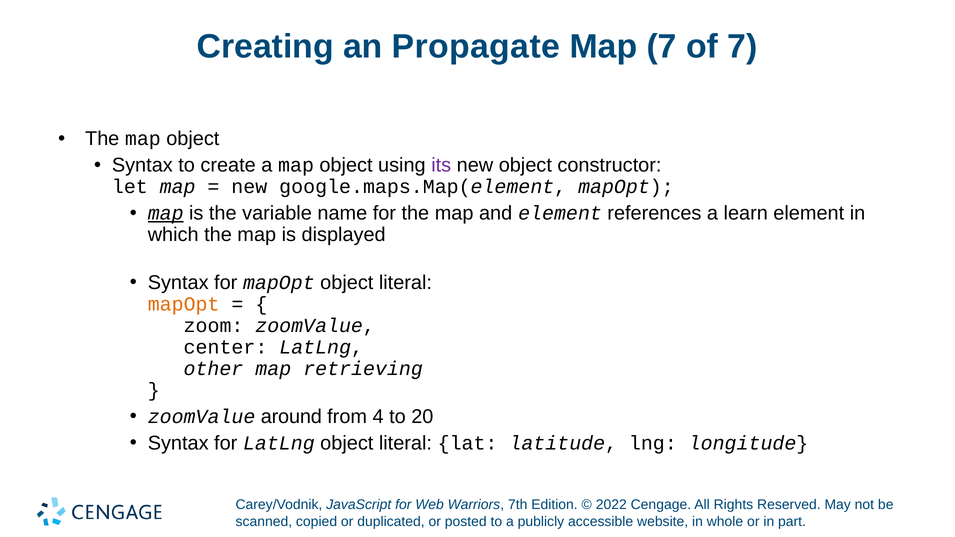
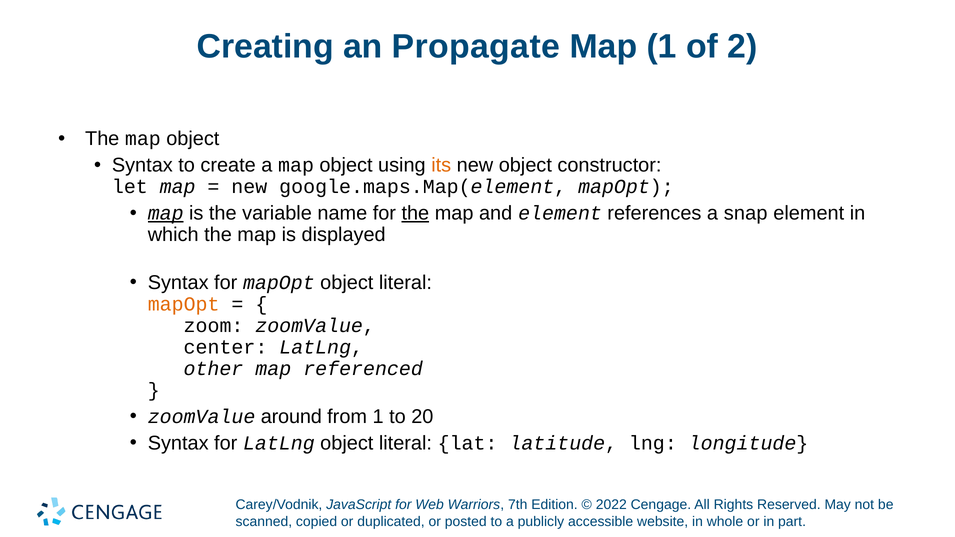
Map 7: 7 -> 1 (662, 47)
of 7: 7 -> 2 (742, 47)
its colour: purple -> orange (441, 165)
the underline: none -> present (415, 213)
learn: learn -> snap (746, 213)
retrieving: retrieving -> referenced (363, 369)
from 4: 4 -> 1 (378, 417)
